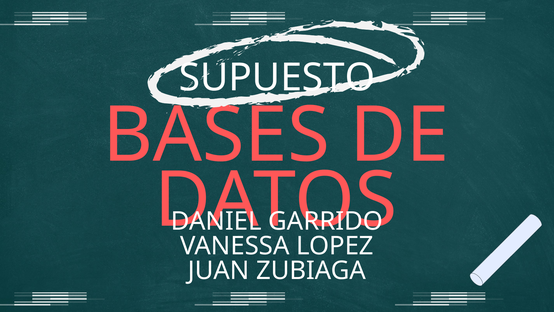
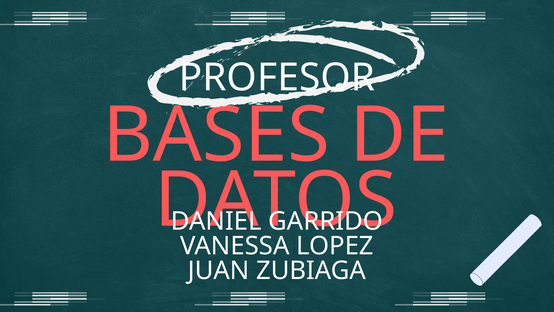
SUPUESTO: SUPUESTO -> PROFESOR (277, 77)
